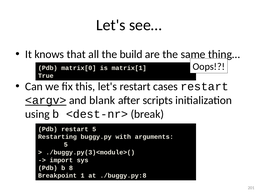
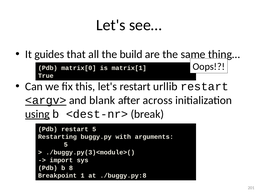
knows: knows -> guides (49, 54)
cases: cases -> urllib (165, 86)
scripts: scripts -> across (158, 100)
using underline: none -> present (37, 114)
